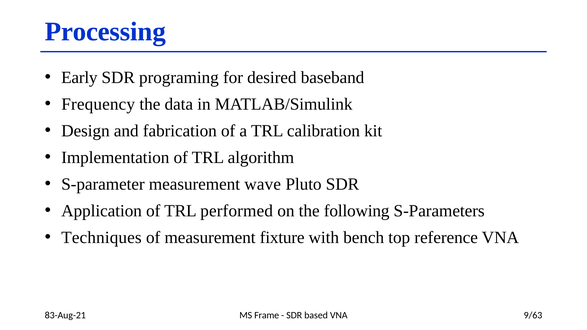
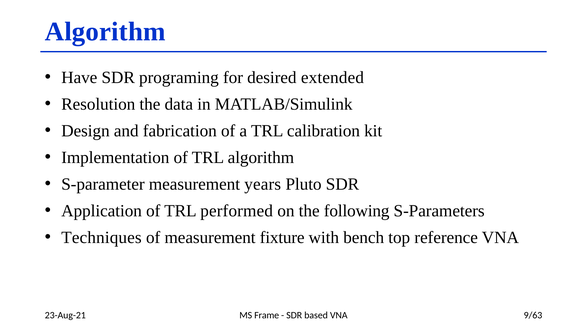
Processing: Processing -> Algorithm (105, 32)
Early: Early -> Have (79, 77)
baseband: baseband -> extended (332, 77)
Frequency: Frequency -> Resolution (98, 104)
wave: wave -> years (263, 184)
83-Aug-21: 83-Aug-21 -> 23-Aug-21 (65, 316)
